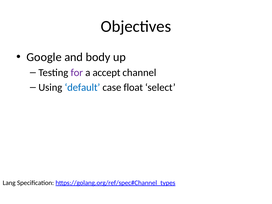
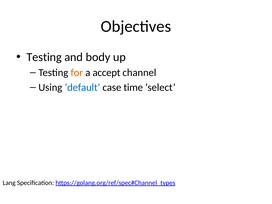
Google: Google -> Testing (44, 57)
for colour: purple -> orange (77, 73)
float: float -> time (133, 87)
